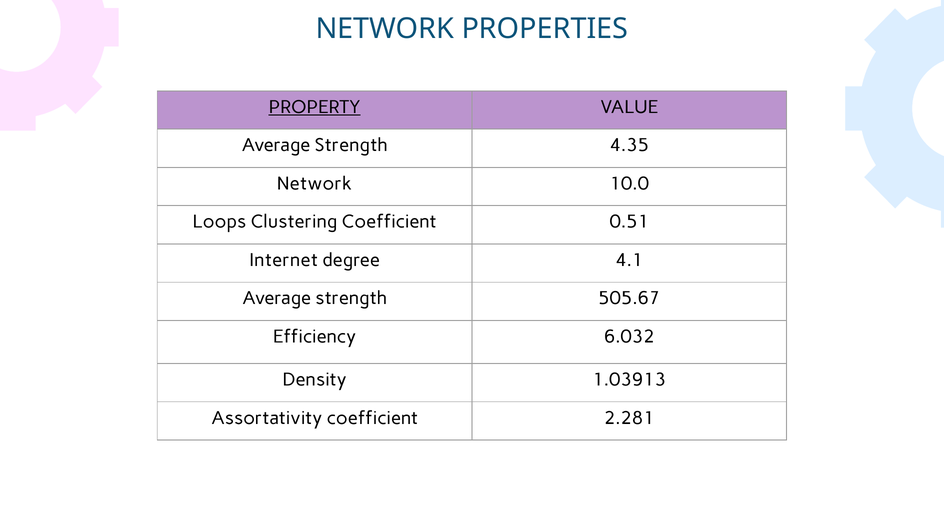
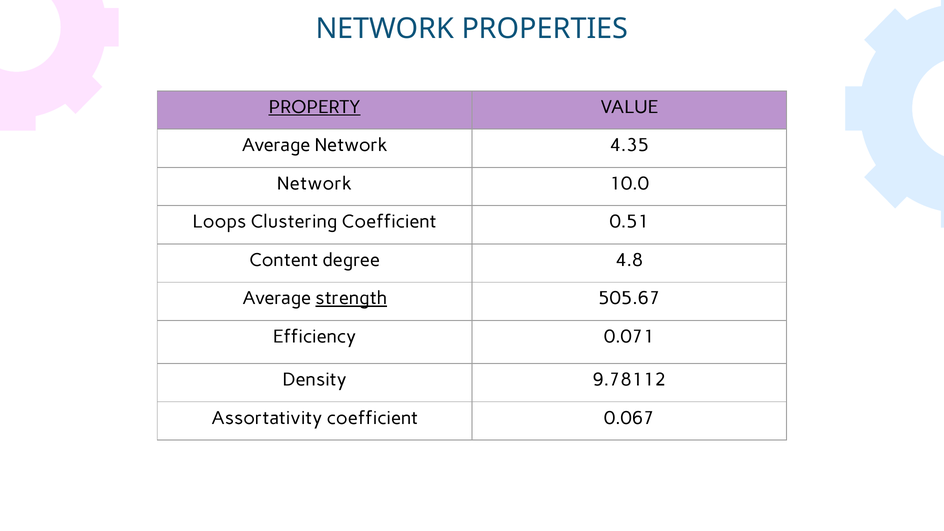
Strength: Strength -> Network (351, 145)
Internet: Internet -> Content (284, 260)
4.1: 4.1 -> 4.8 (629, 260)
strength underline: none -> present (351, 298)
6.032: 6.032 -> 0.071 (629, 337)
1.03913: 1.03913 -> 9.78112 (629, 380)
2.281: 2.281 -> 0.067 (629, 418)
